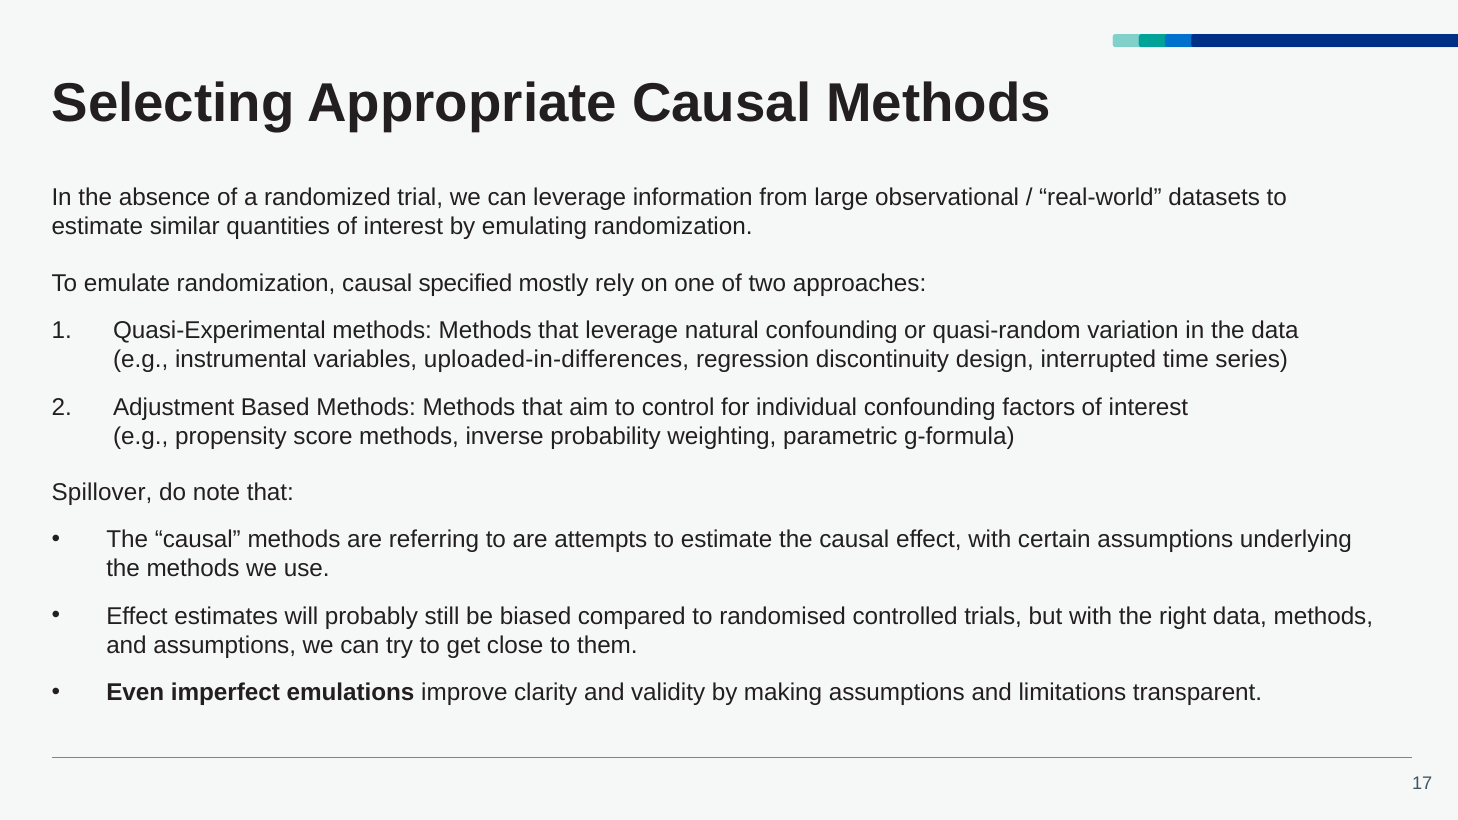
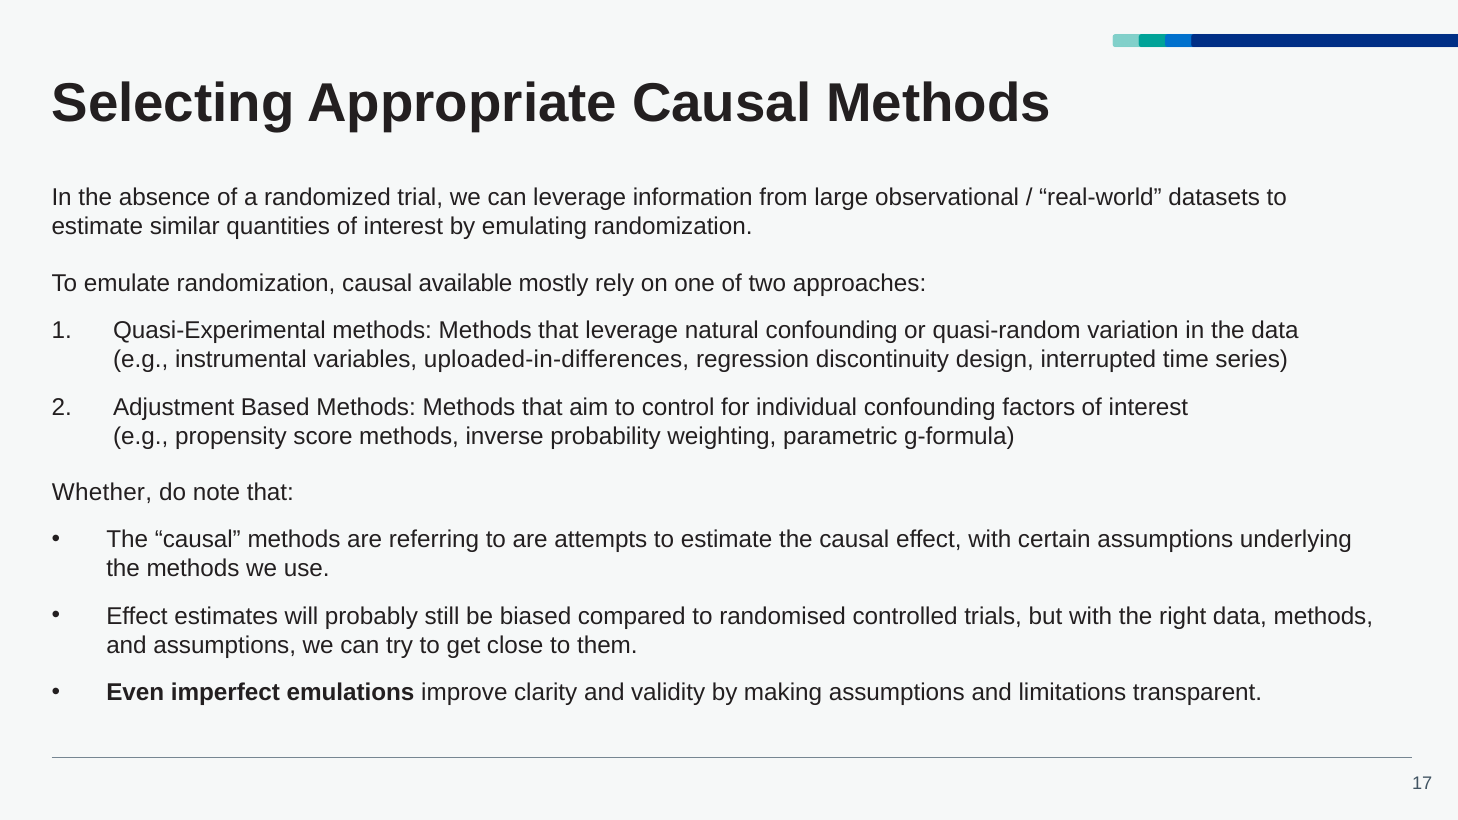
specified: specified -> available (465, 283)
Spillover: Spillover -> Whether (102, 493)
